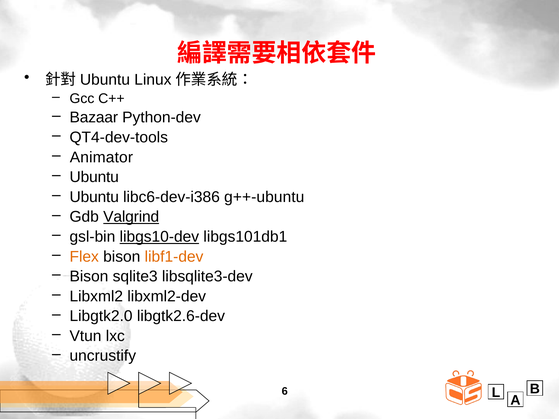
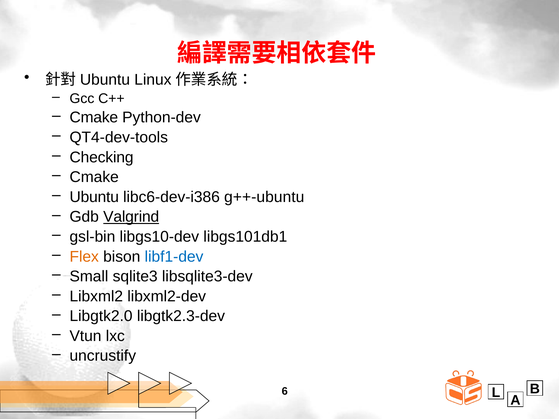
Bazaar: Bazaar -> Cmake (94, 118)
Animator: Animator -> Checking (102, 157)
Ubuntu: Ubuntu -> Cmake (94, 177)
libgs10-dev underline: present -> none (159, 237)
libf1-dev colour: orange -> blue (174, 257)
Bison: Bison -> Small (89, 277)
libgtk2.6-dev: libgtk2.6-dev -> libgtk2.3-dev (181, 316)
